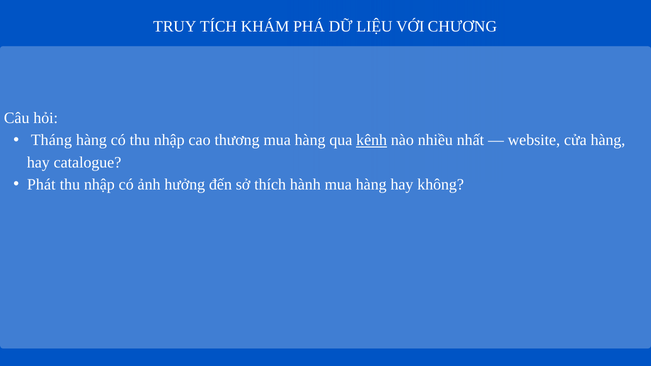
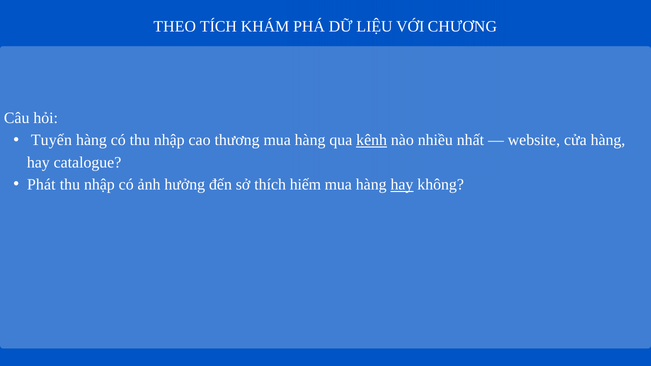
TRUY: TRUY -> THEO (175, 27)
Tháng: Tháng -> Tuyến (51, 140)
hành: hành -> hiếm (305, 185)
hay underline: none -> present (402, 185)
